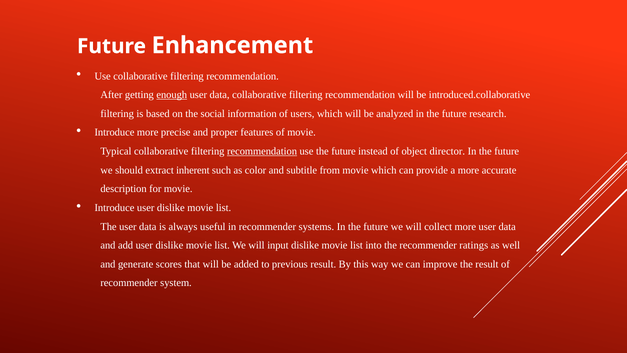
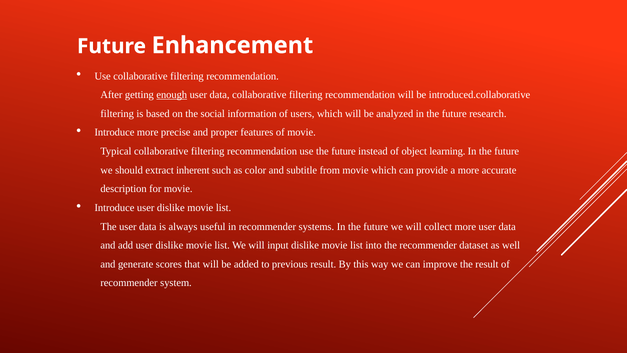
recommendation underline: present -> none (262, 151)
director: director -> learning (447, 151)
ratings: ratings -> dataset (474, 245)
